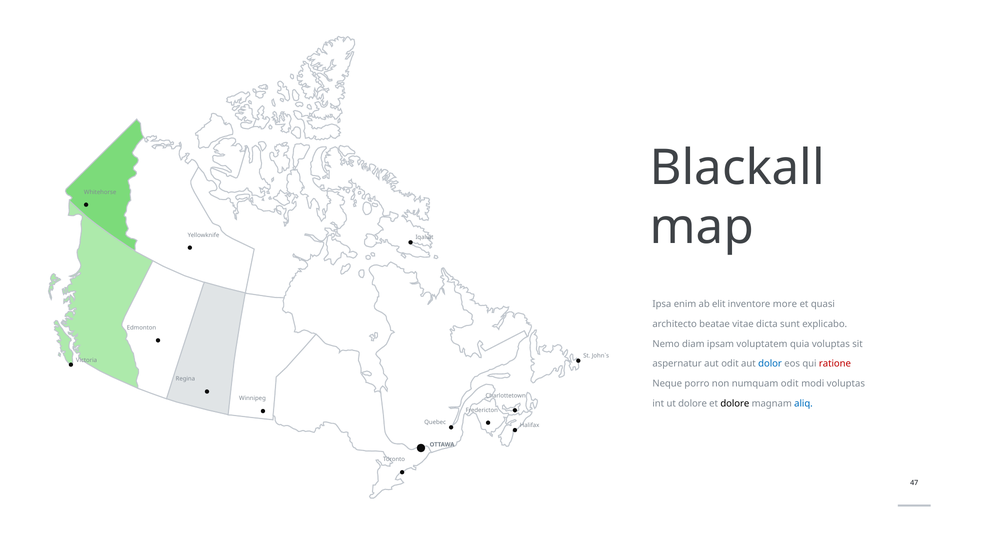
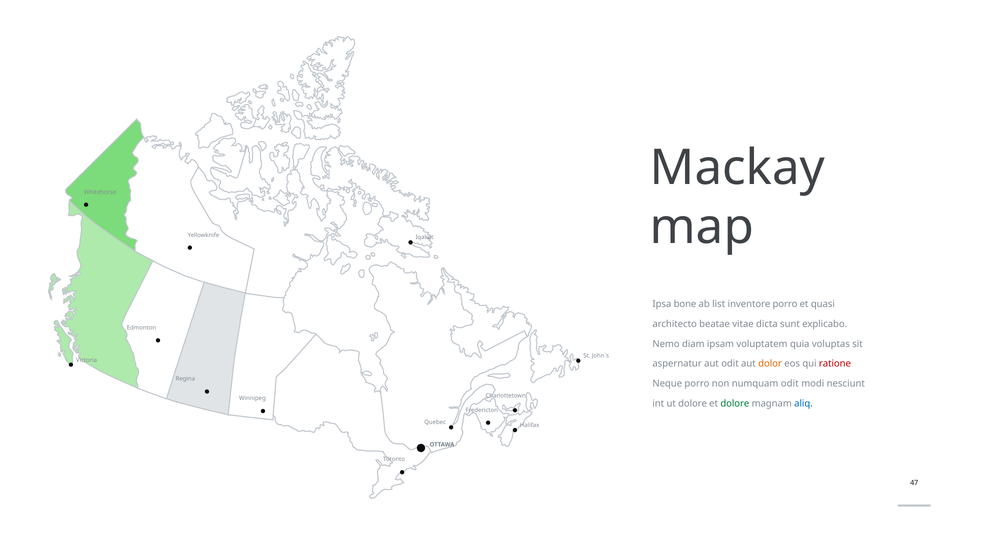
Blackall: Blackall -> Mackay (737, 168)
enim: enim -> bone (685, 304)
elit: elit -> list (719, 304)
inventore more: more -> porro (785, 304)
dolor colour: blue -> orange (770, 363)
modi voluptas: voluptas -> nesciunt (846, 383)
dolore colour: black -> green (735, 403)
